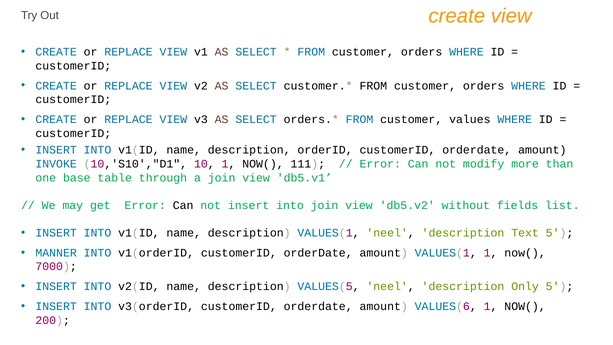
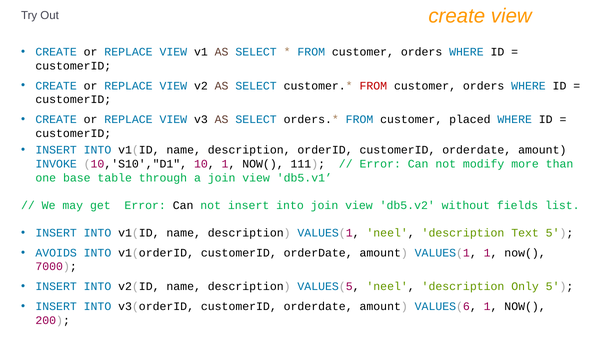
FROM colour: black -> red (373, 86)
values: values -> placed (470, 119)
MANNER: MANNER -> AVOIDS (56, 253)
